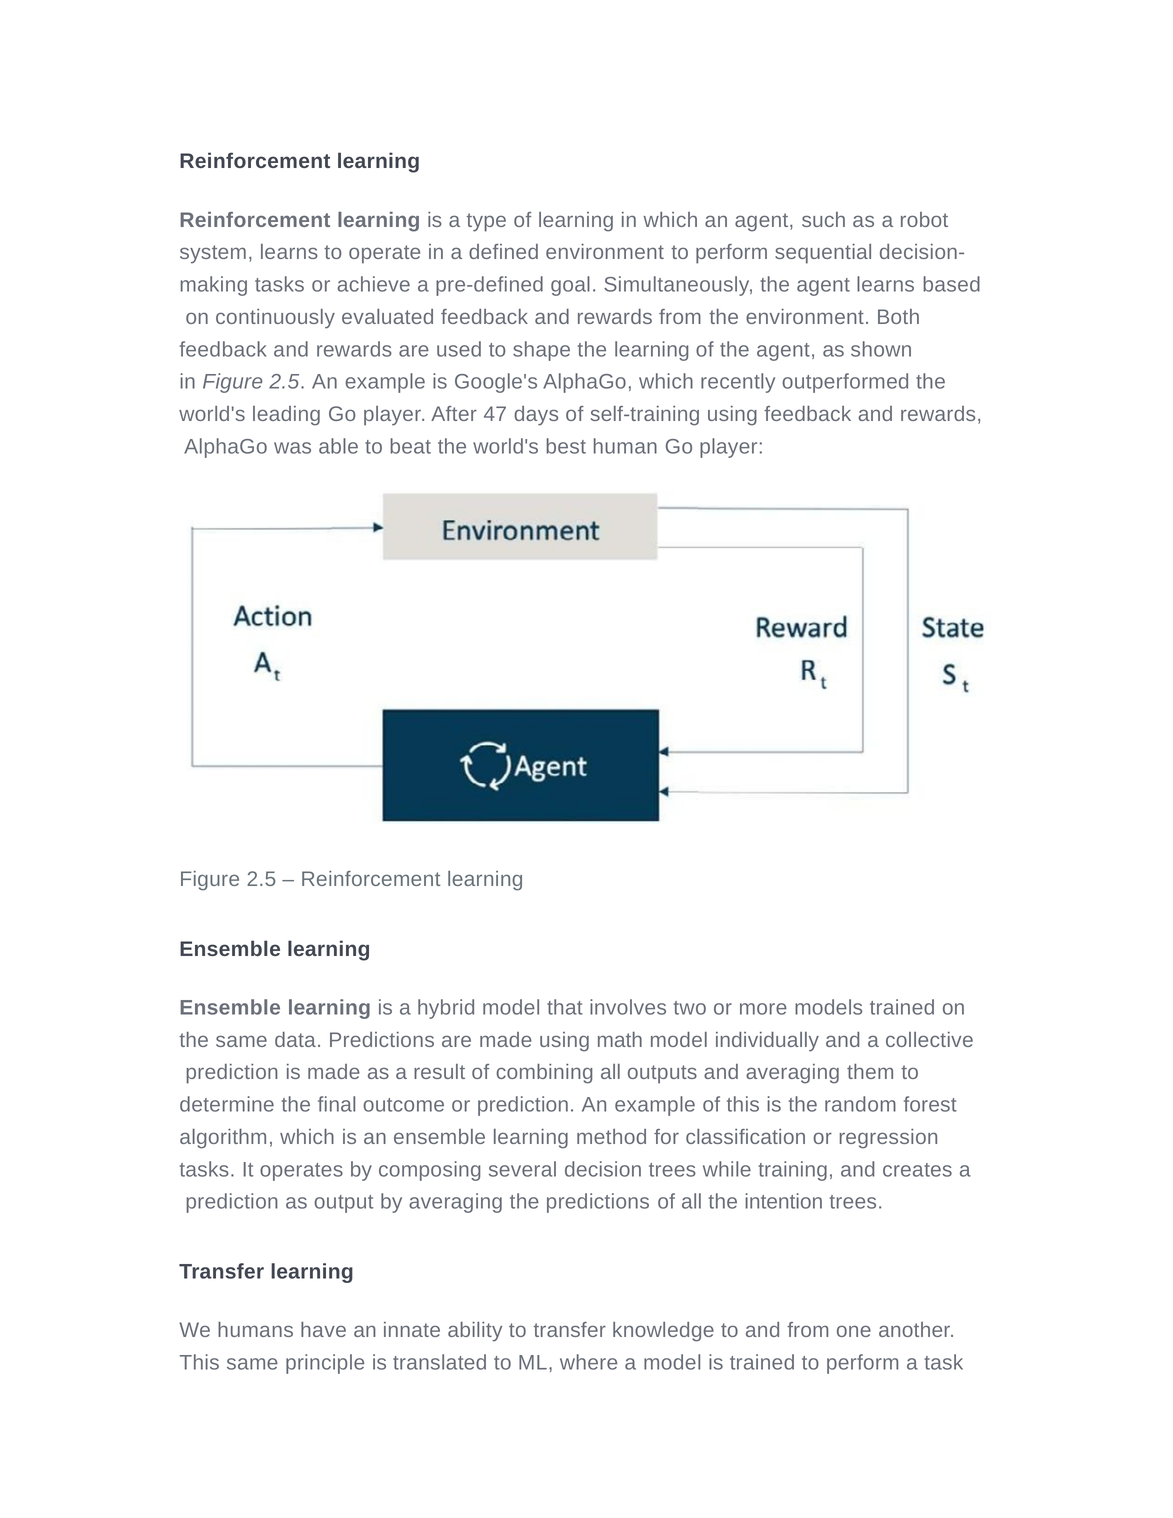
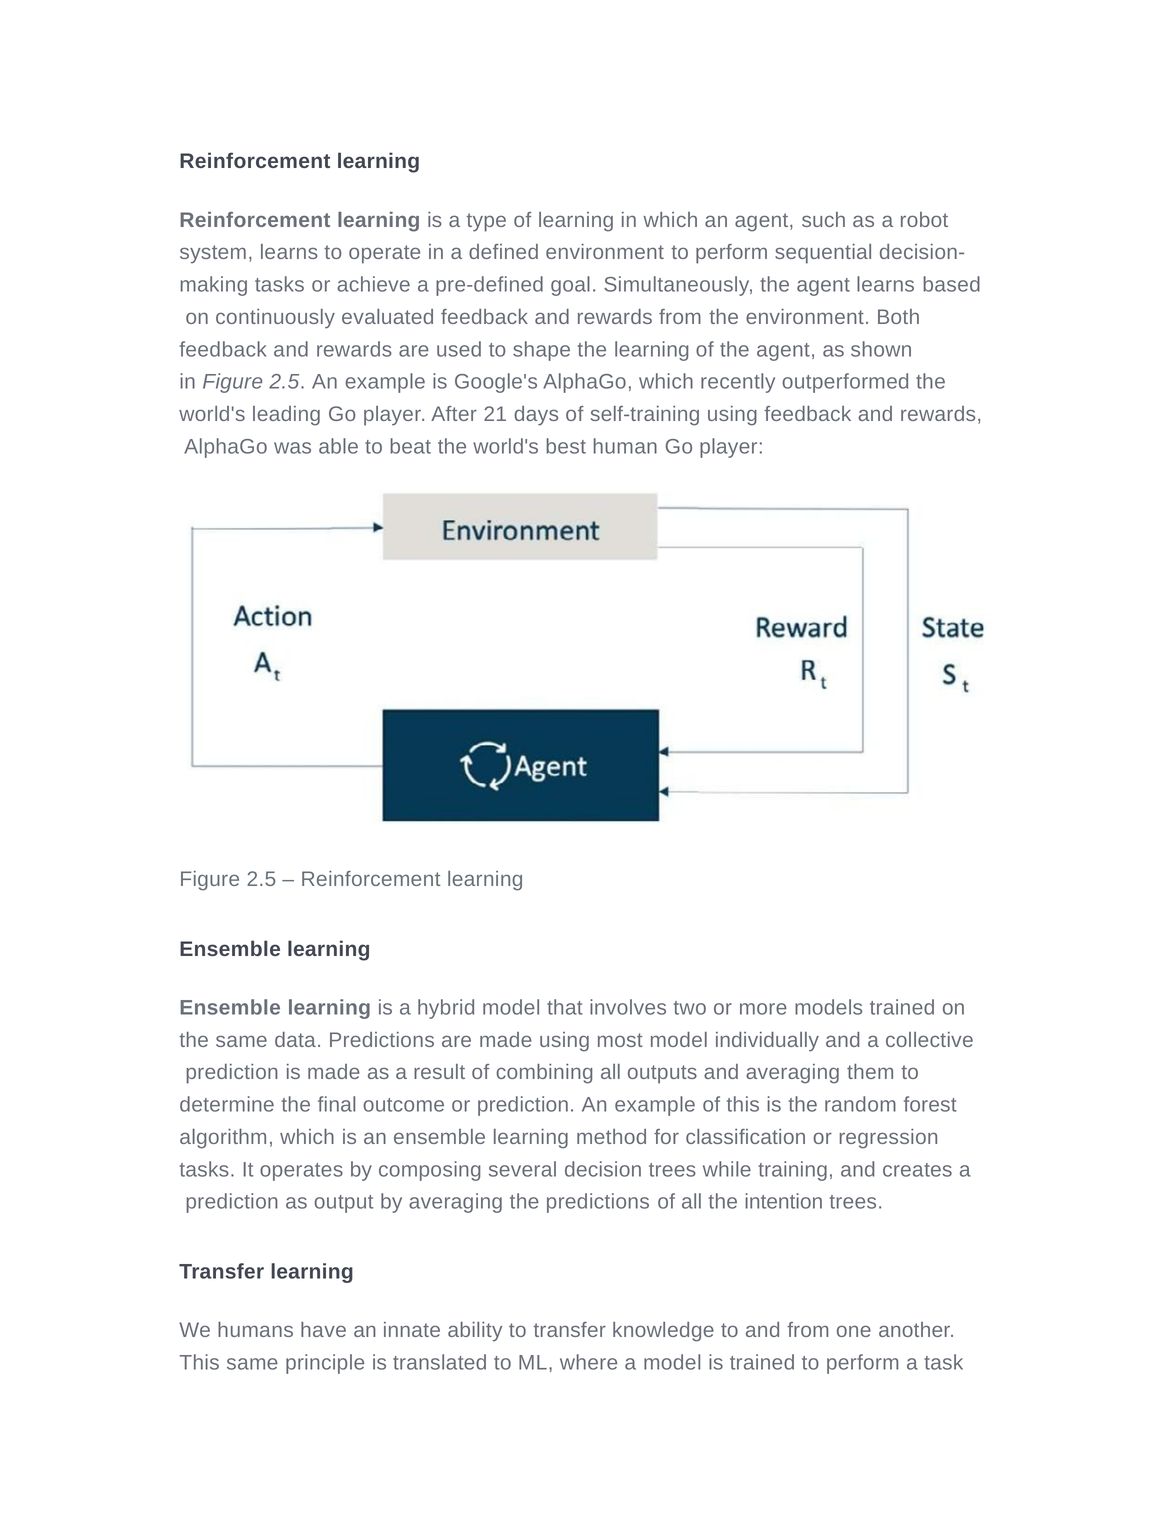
47: 47 -> 21 (495, 414)
math: math -> most (620, 1040)
